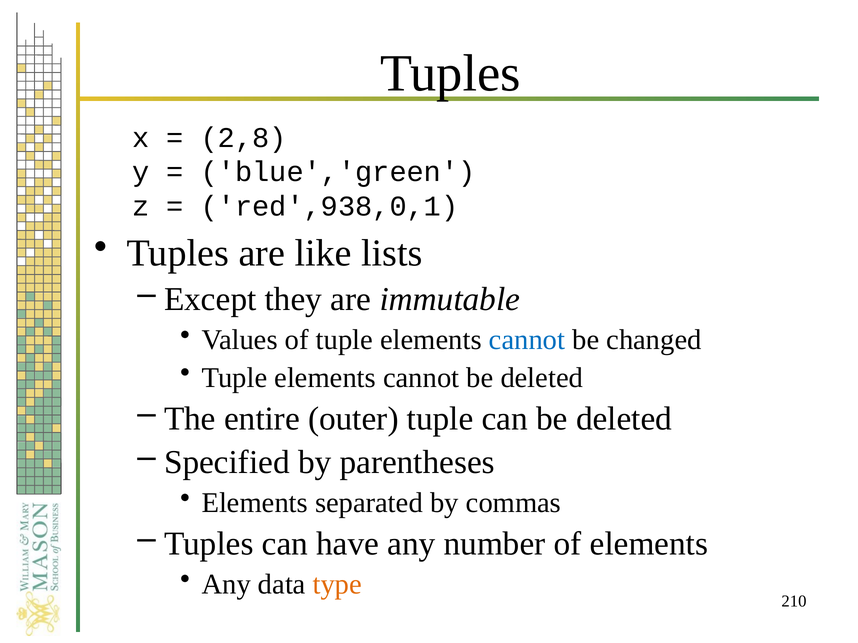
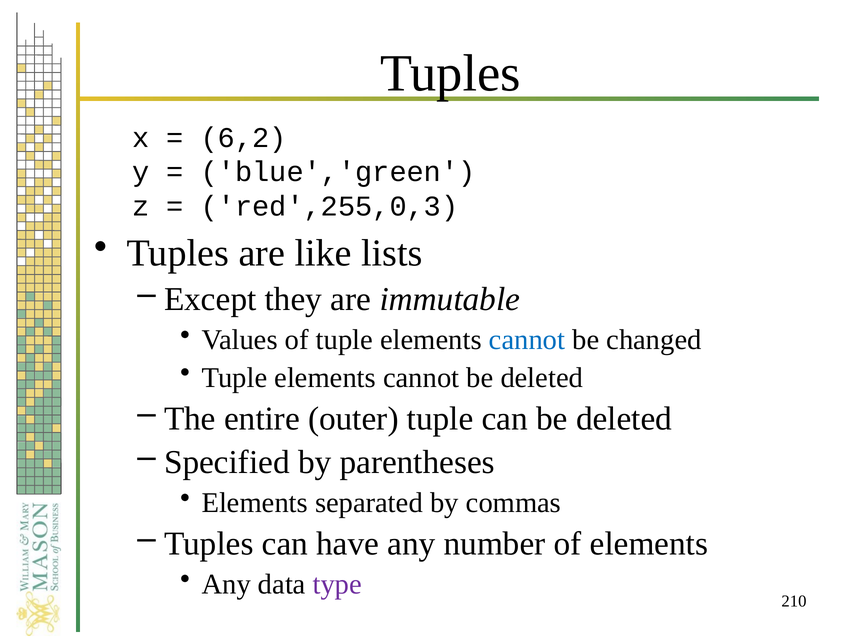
2,8: 2,8 -> 6,2 (244, 138)
red',938,0,1: red',938,0,1 -> red',255,0,3 (330, 206)
type colour: orange -> purple (337, 585)
